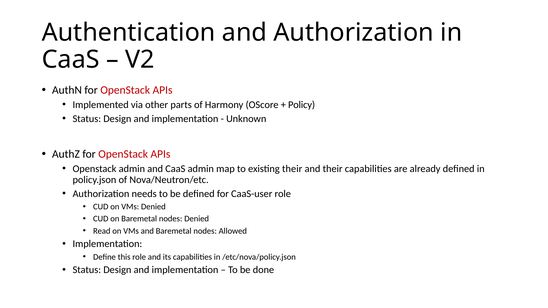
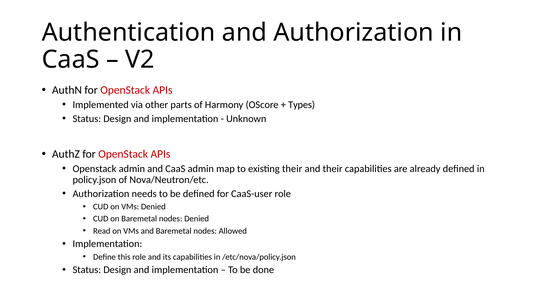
Policy: Policy -> Types (302, 105)
